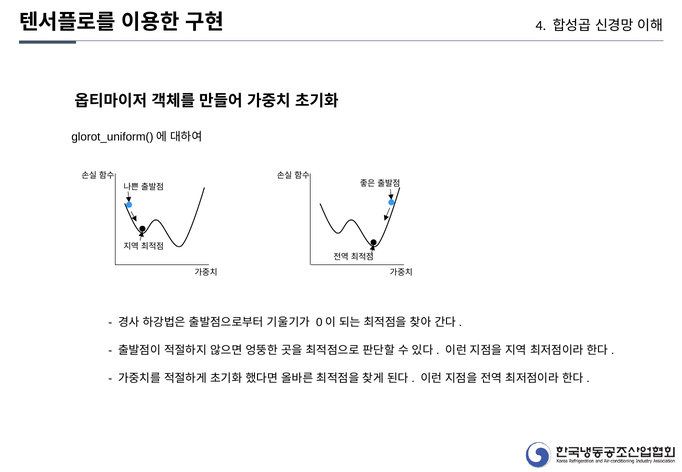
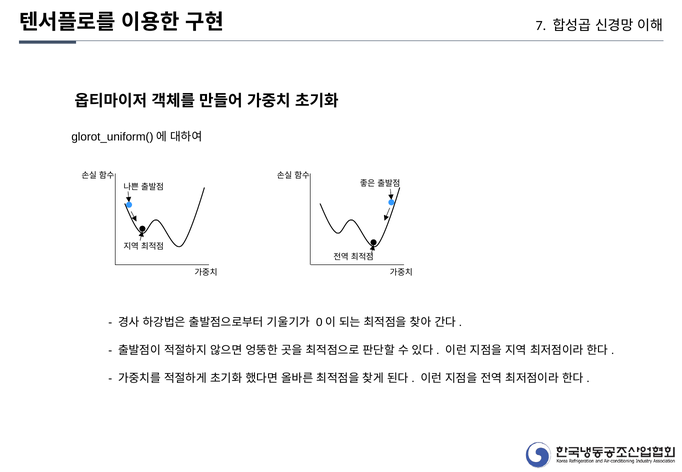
4: 4 -> 7 (541, 26)
